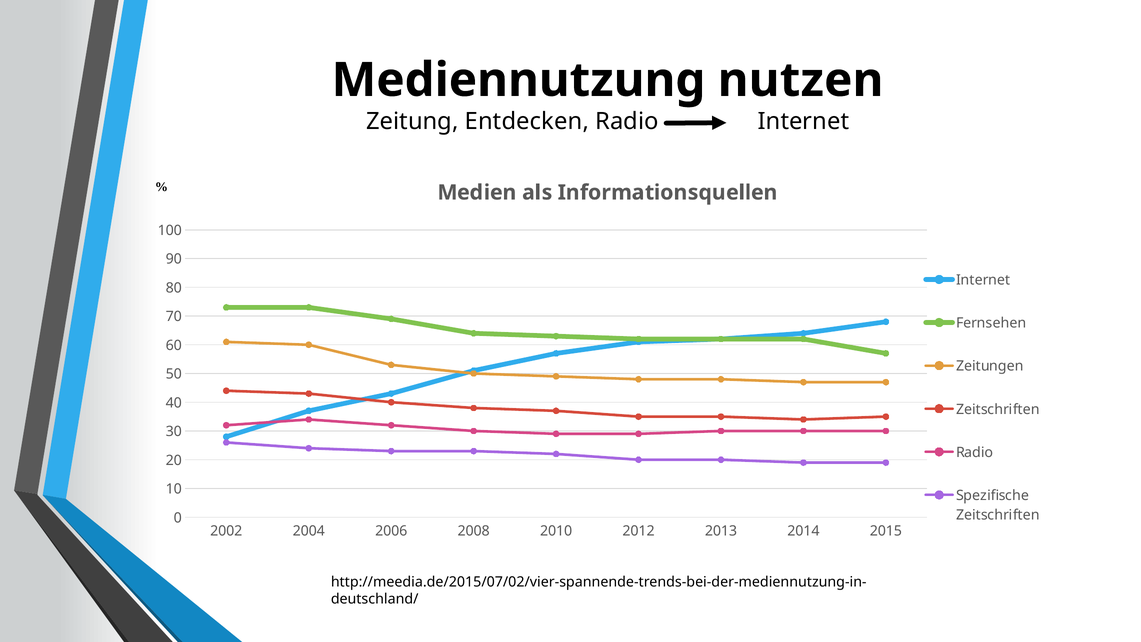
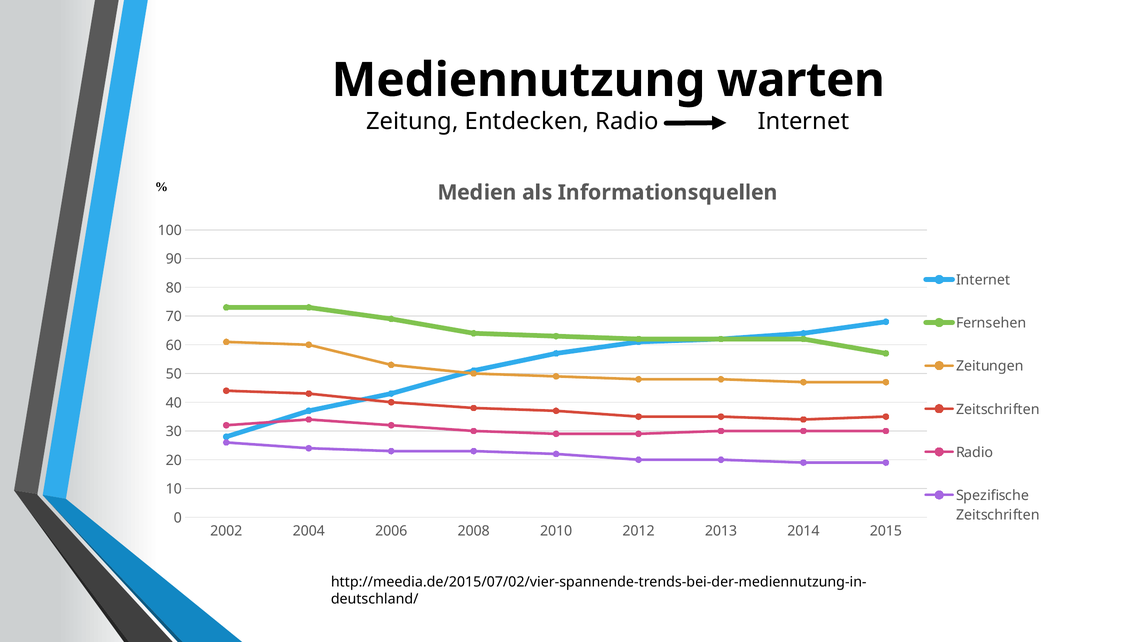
nutzen: nutzen -> warten (801, 80)
